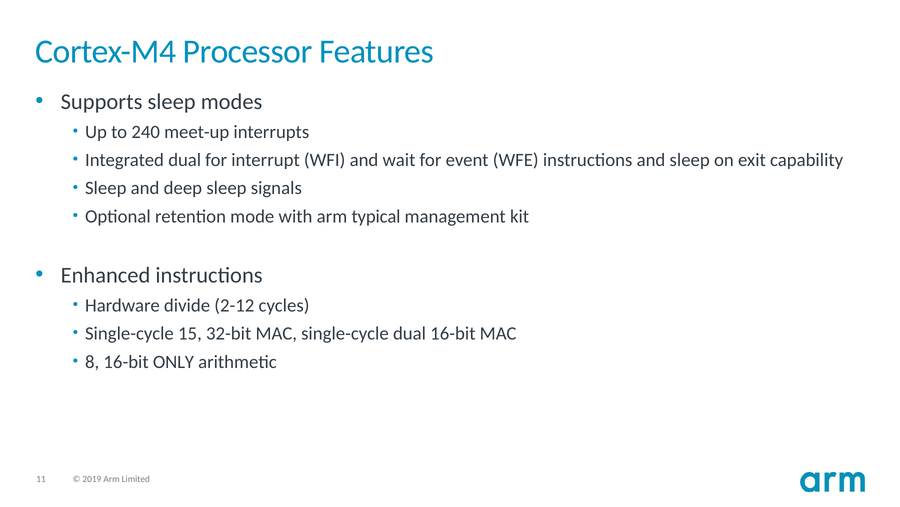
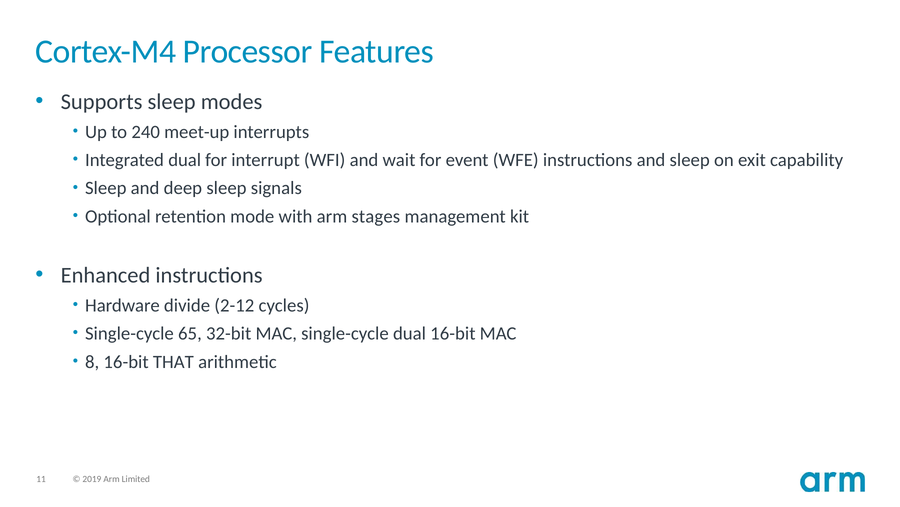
typical: typical -> stages (376, 216)
15: 15 -> 65 (190, 333)
ONLY: ONLY -> THAT (173, 361)
